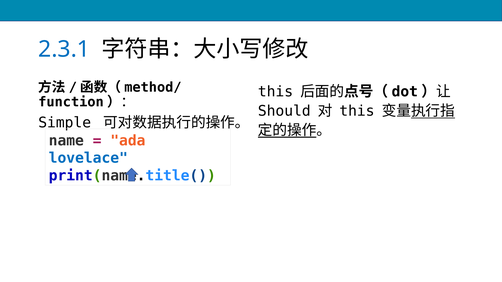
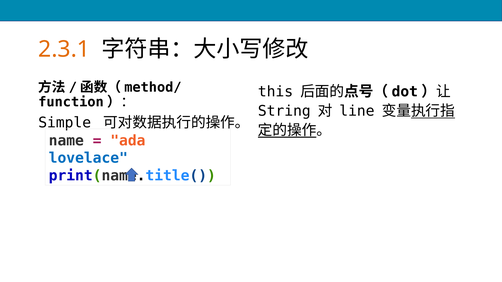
2.3.1 colour: blue -> orange (64, 49)
Should: Should -> String (284, 111)
this: this -> line (357, 111)
